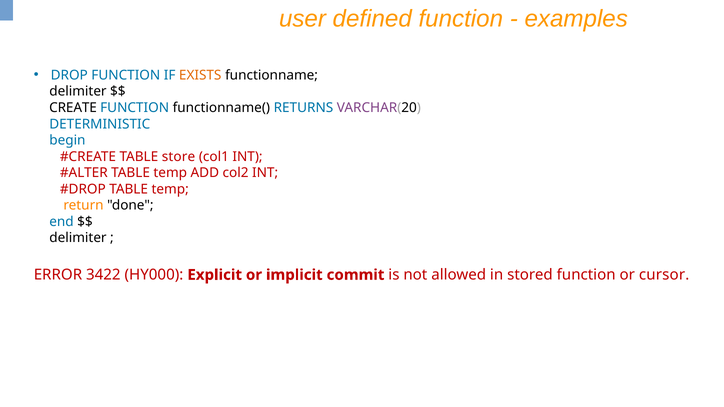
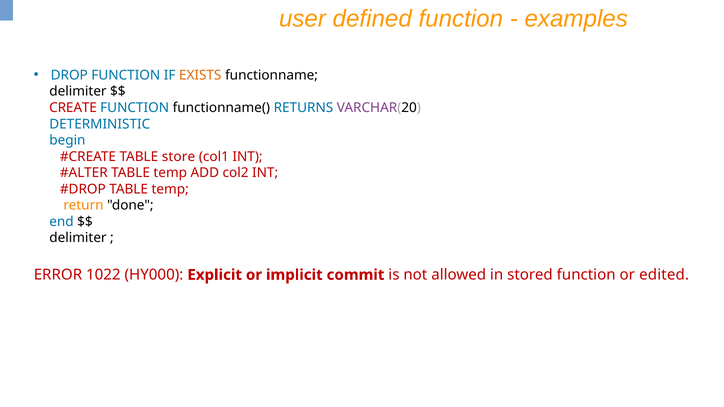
CREATE colour: black -> red (73, 108)
3422: 3422 -> 1022 (103, 275)
cursor: cursor -> edited (664, 275)
